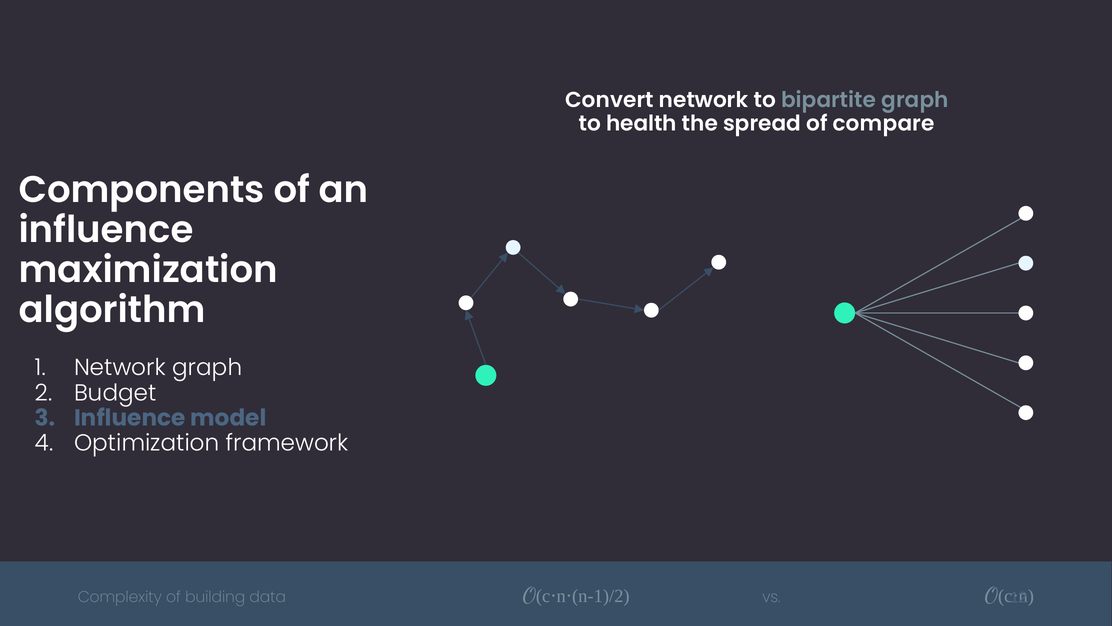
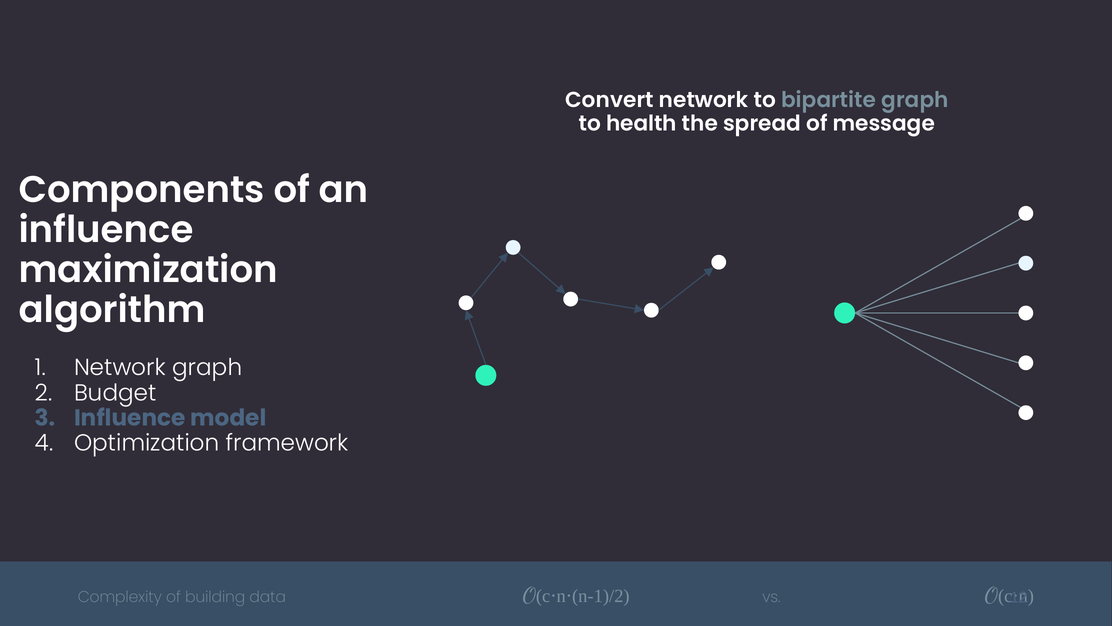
compare: compare -> message (884, 123)
